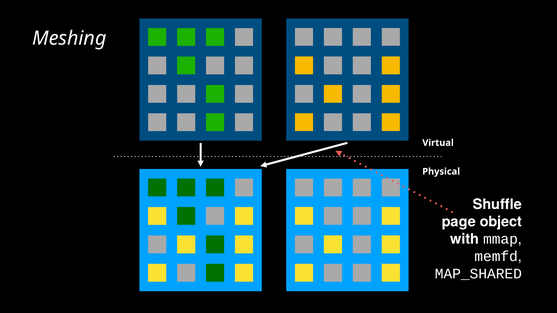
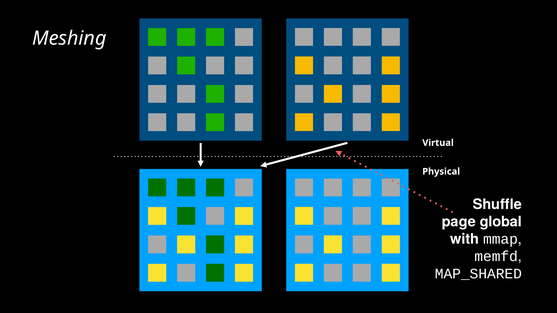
object: object -> global (501, 222)
